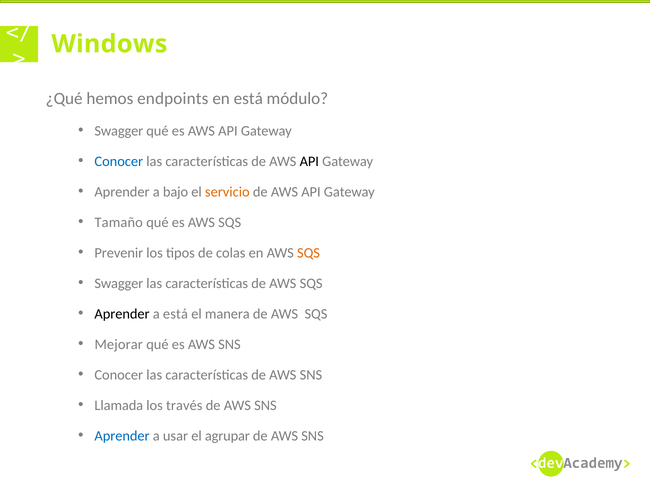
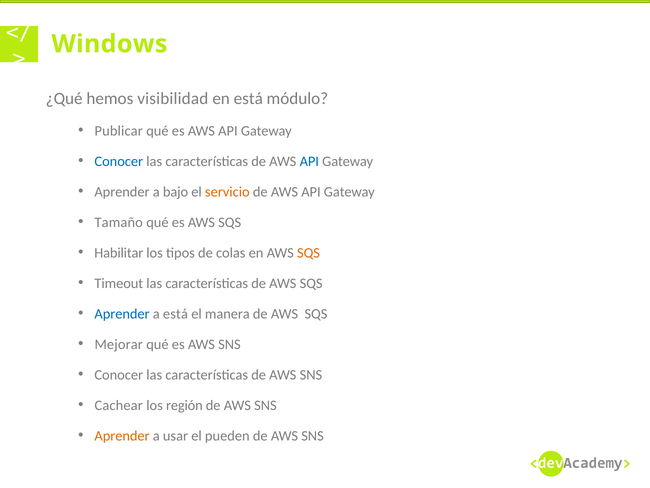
endpoints: endpoints -> visibilidad (173, 98)
Swagger: Swagger -> Publicar (119, 131)
API colour: black -> blue (309, 161)
Prevenir: Prevenir -> Habilitar (119, 253)
Swagger: Swagger -> Timeout (119, 283)
Aprender colour: black -> blue (122, 313)
Llamada: Llamada -> Cachear (119, 405)
través: través -> región (184, 405)
Aprender colour: blue -> orange (122, 435)
agrupar: agrupar -> pueden (227, 435)
